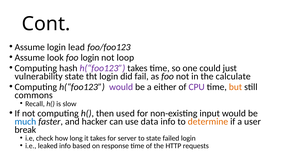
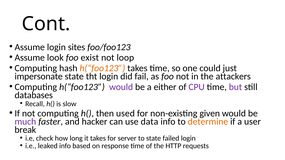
lead: lead -> sites (77, 47)
foo login: login -> exist (90, 58)
h(“foo123 colour: purple -> orange (102, 68)
vulnerability: vulnerability -> impersonate (39, 77)
calculate: calculate -> attackers (233, 77)
but colour: orange -> purple (235, 87)
commons: commons -> databases (34, 95)
input: input -> given (210, 114)
much colour: blue -> purple (25, 122)
